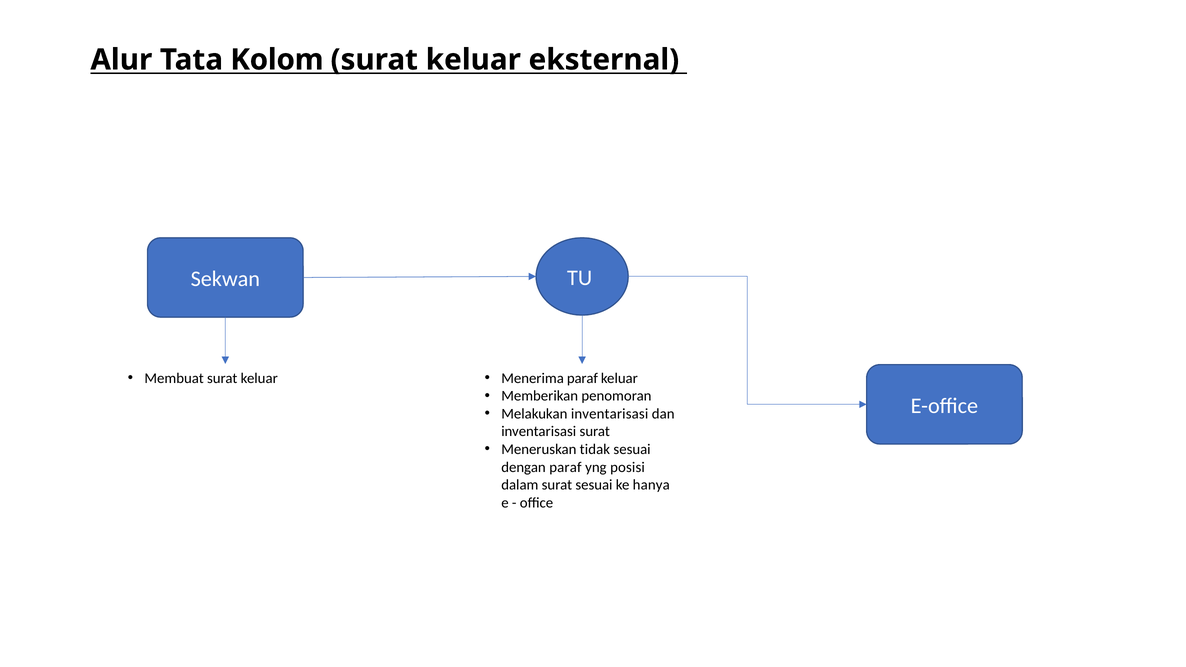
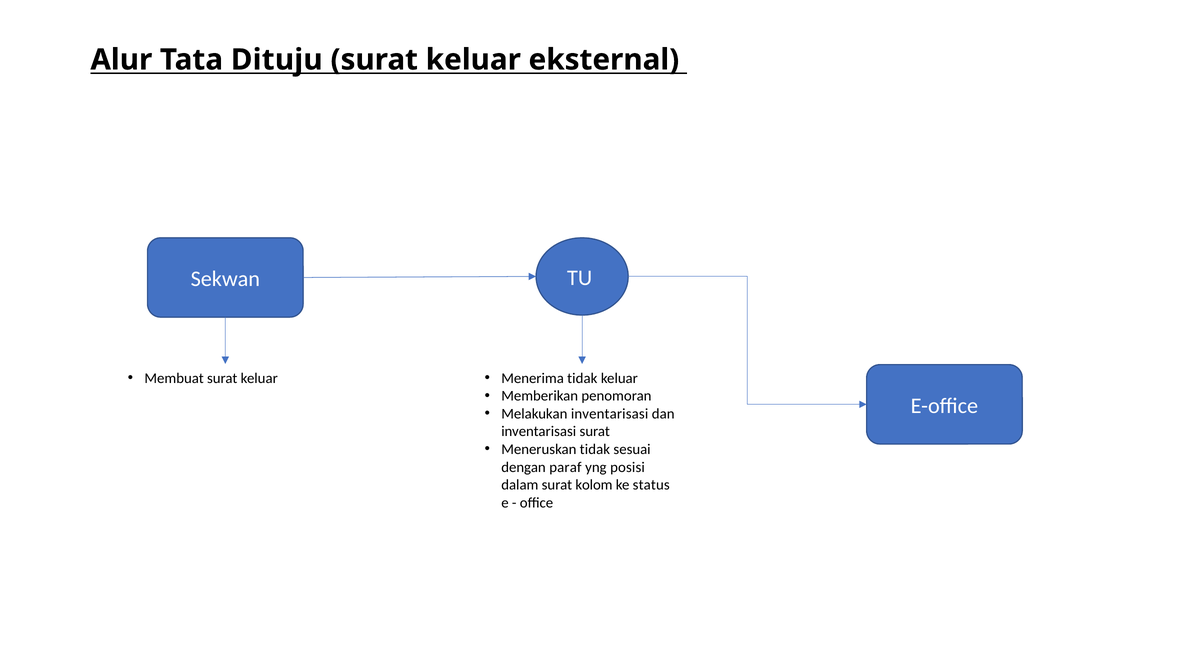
Kolom: Kolom -> Dituju (277, 60)
Menerima paraf: paraf -> tidak (582, 378)
surat sesuai: sesuai -> kolom (594, 485)
hanya: hanya -> status (651, 485)
